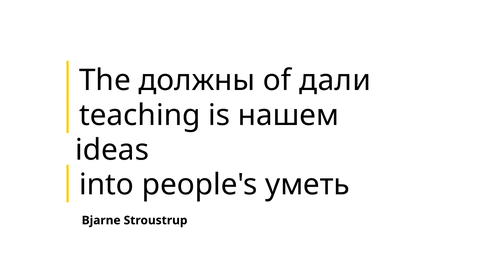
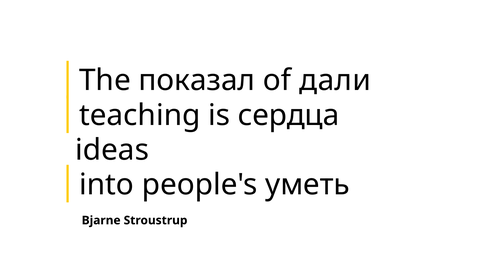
должны: должны -> показал (197, 81)
нашем: нашем -> сердца (289, 115)
